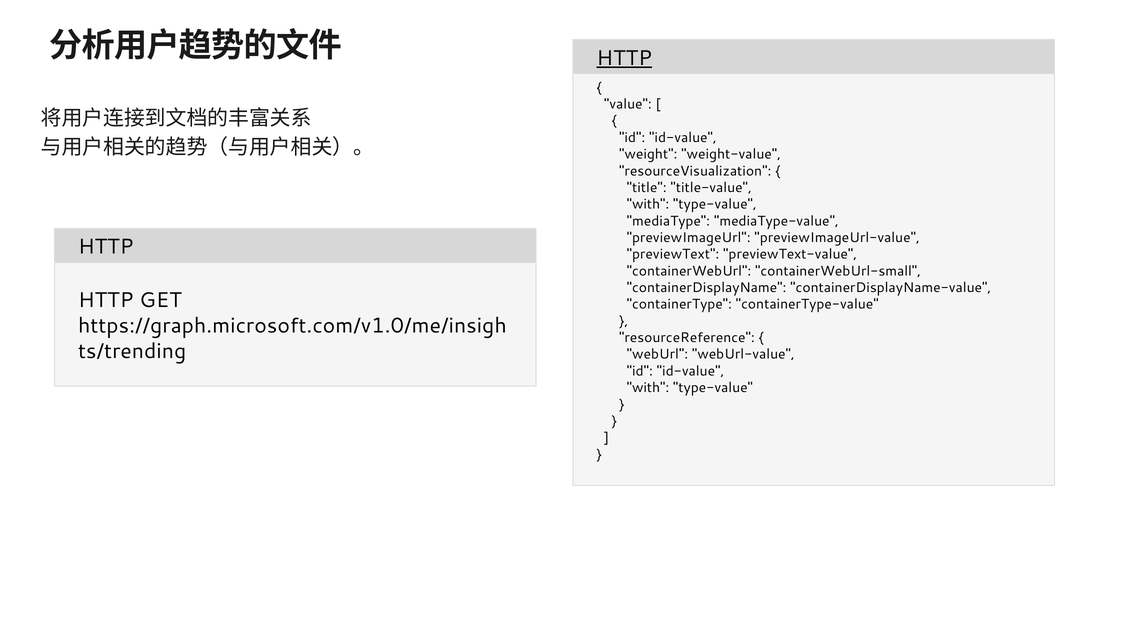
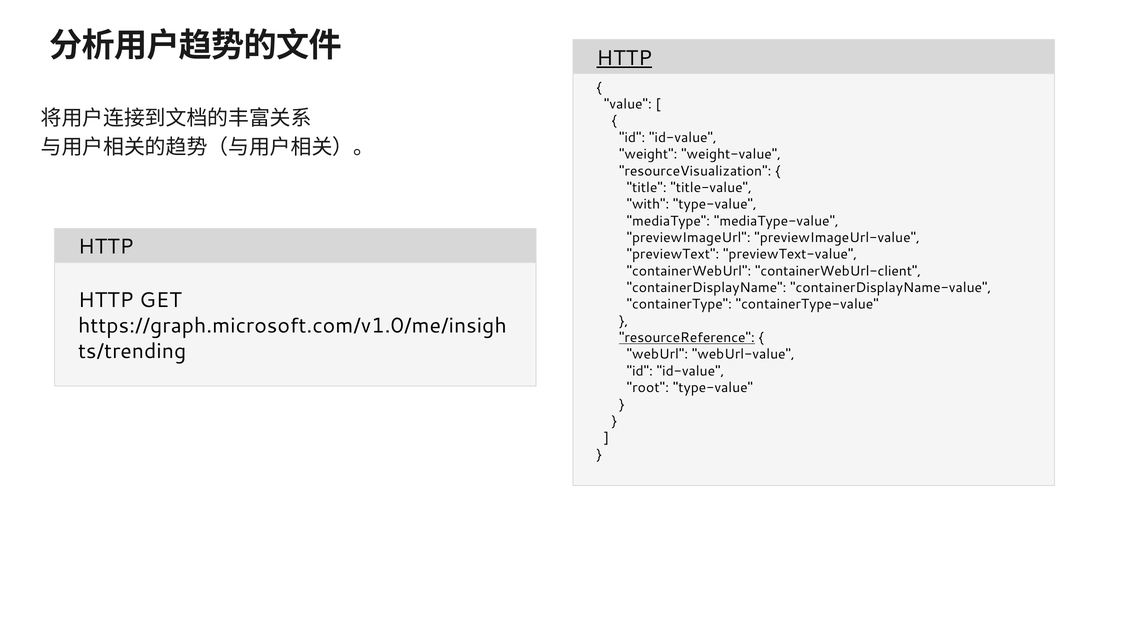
containerWebUrl-small: containerWebUrl-small -> containerWebUrl-client (838, 271)
resourceReference underline: none -> present (687, 338)
with: with -> root (648, 388)
